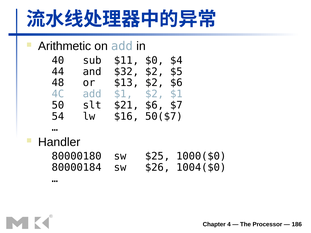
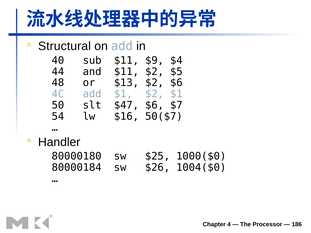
Arithmetic: Arithmetic -> Structural (64, 46)
$0: $0 -> $9 (155, 61)
and $32: $32 -> $11 (126, 72)
$21: $21 -> $47 (126, 105)
